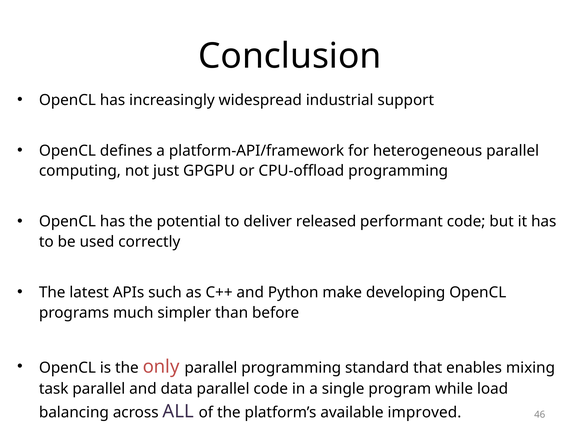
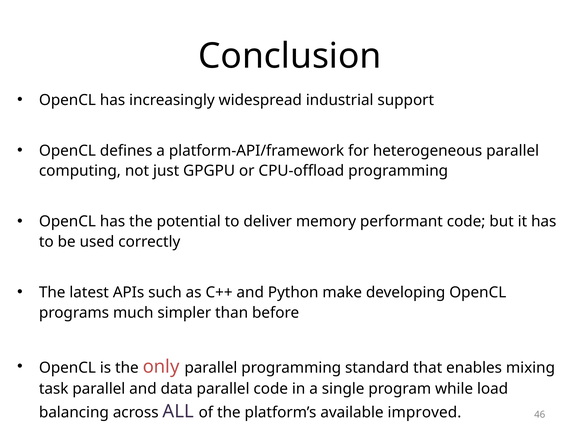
released: released -> memory (326, 222)
